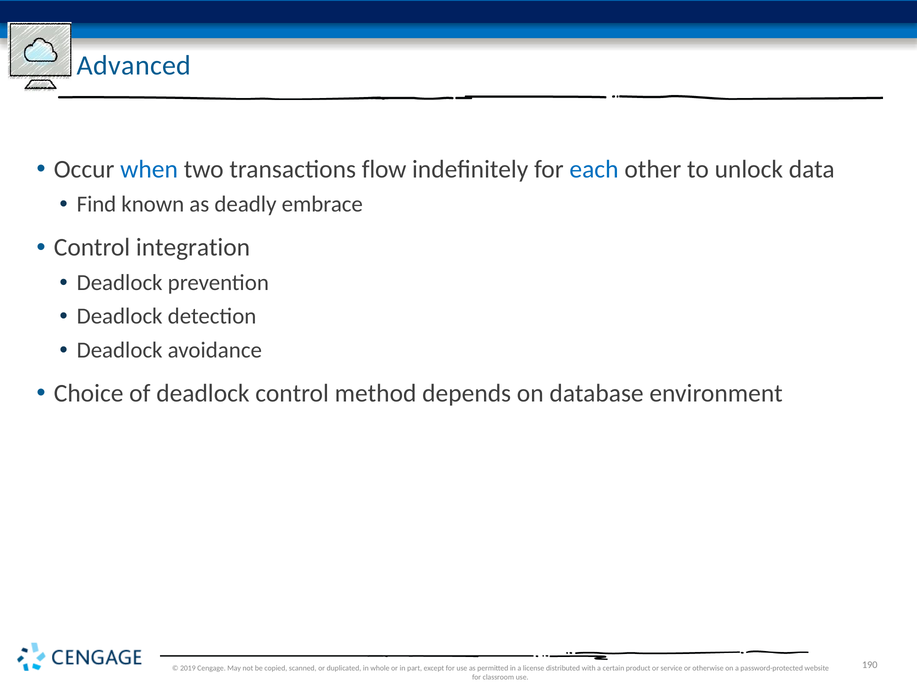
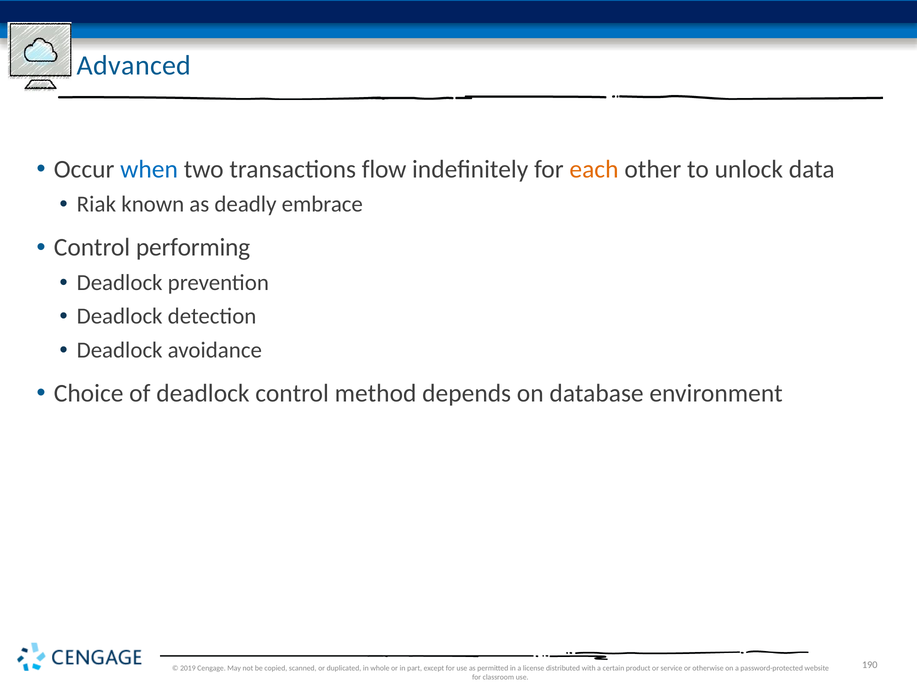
each colour: blue -> orange (594, 169)
Find: Find -> Riak (96, 204)
integration: integration -> performing (193, 247)
